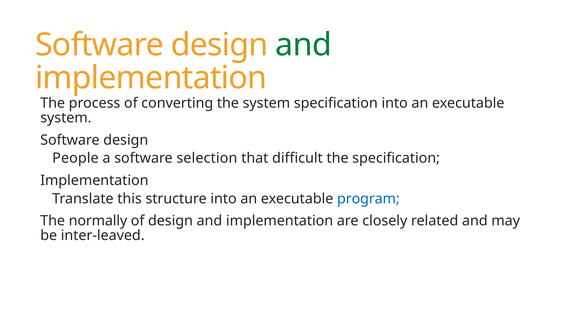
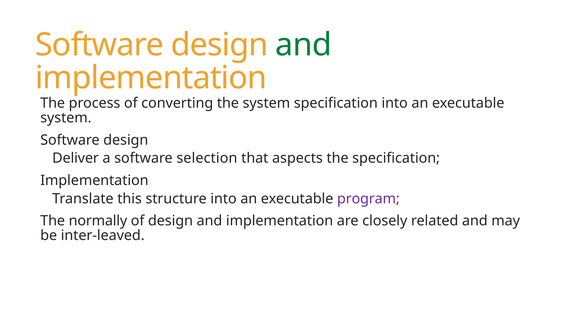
People: People -> Deliver (76, 158)
difficult: difficult -> aspects (297, 158)
program colour: blue -> purple (368, 199)
